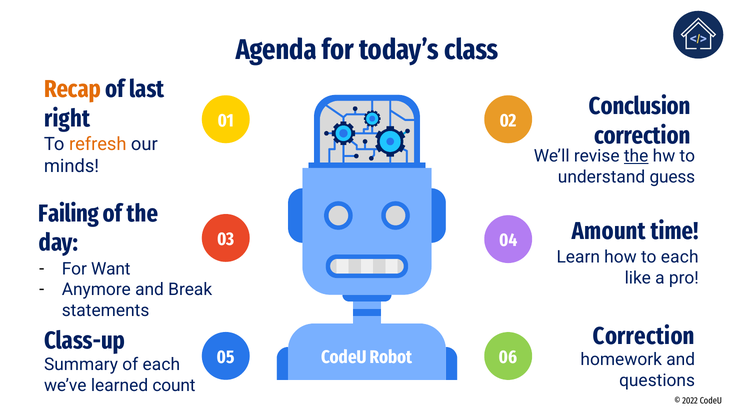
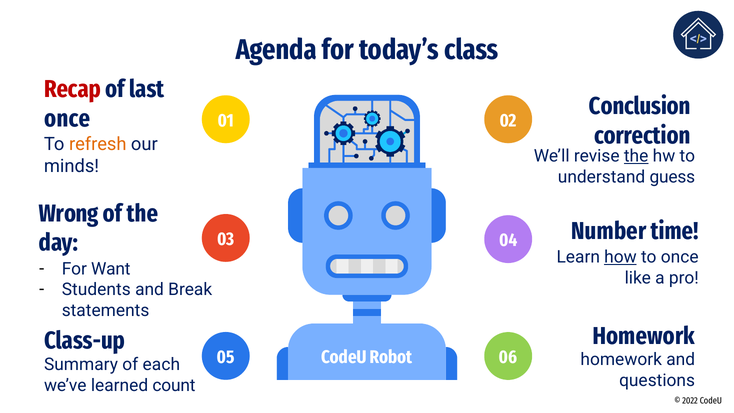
Recap colour: orange -> red (72, 89)
right: right -> once (67, 118)
Failing: Failing -> Wrong (69, 213)
Amount: Amount -> Number (609, 231)
how underline: none -> present (620, 257)
to each: each -> once (680, 257)
Anymore: Anymore -> Students (96, 290)
Correction: Correction -> Homework (644, 336)
